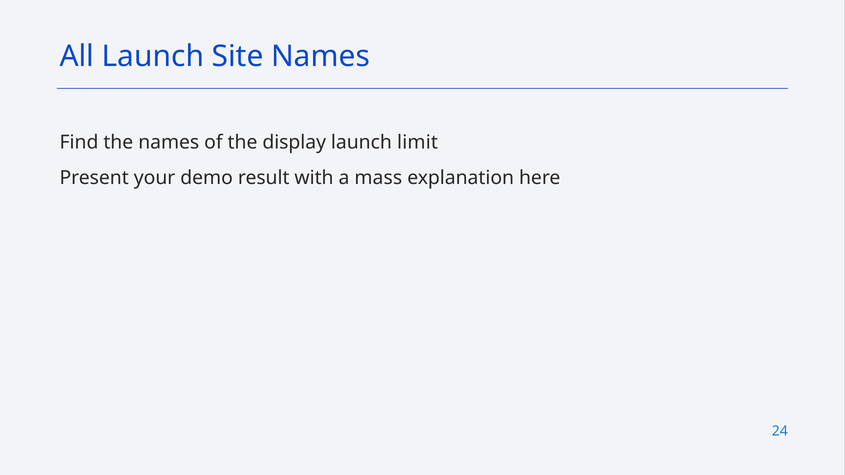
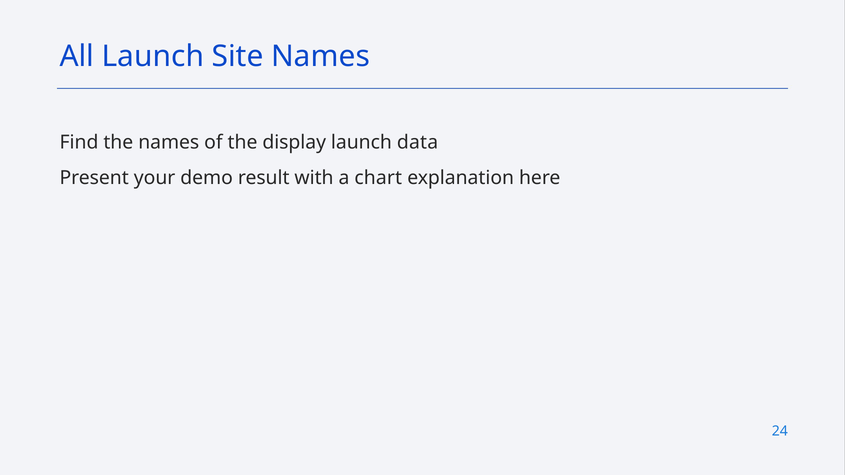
limit: limit -> data (418, 143)
mass: mass -> chart (378, 178)
